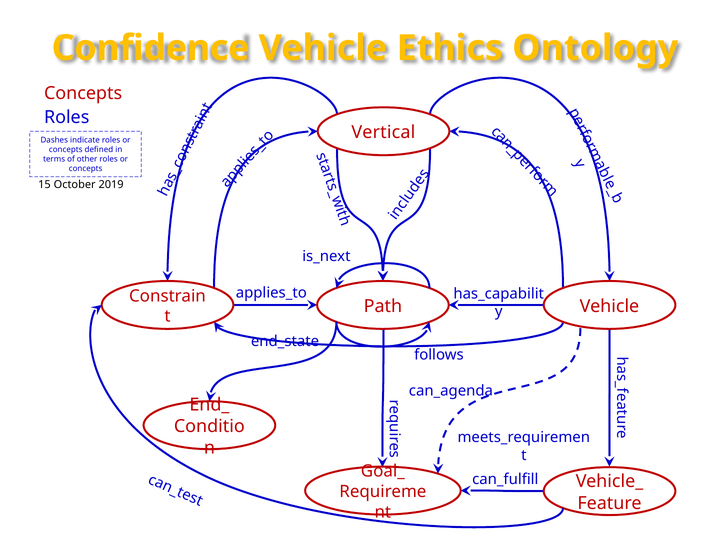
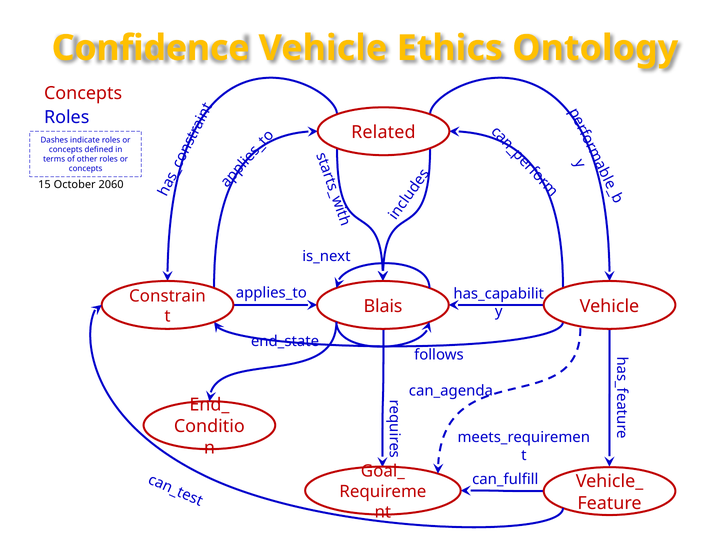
Vertical: Vertical -> Related (383, 132)
2019: 2019 -> 2060 (111, 184)
Path: Path -> Blais (383, 306)
